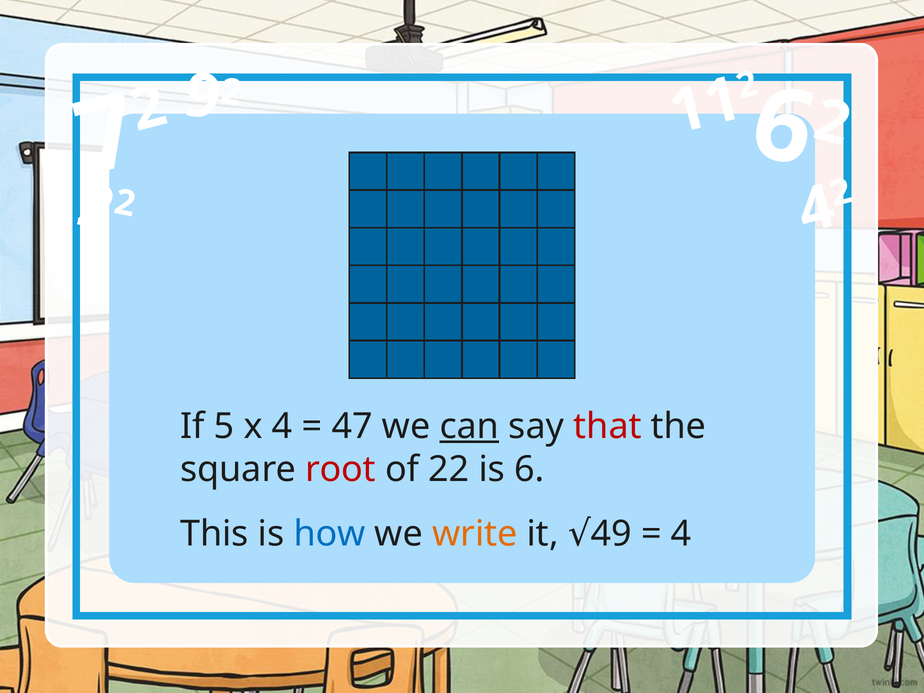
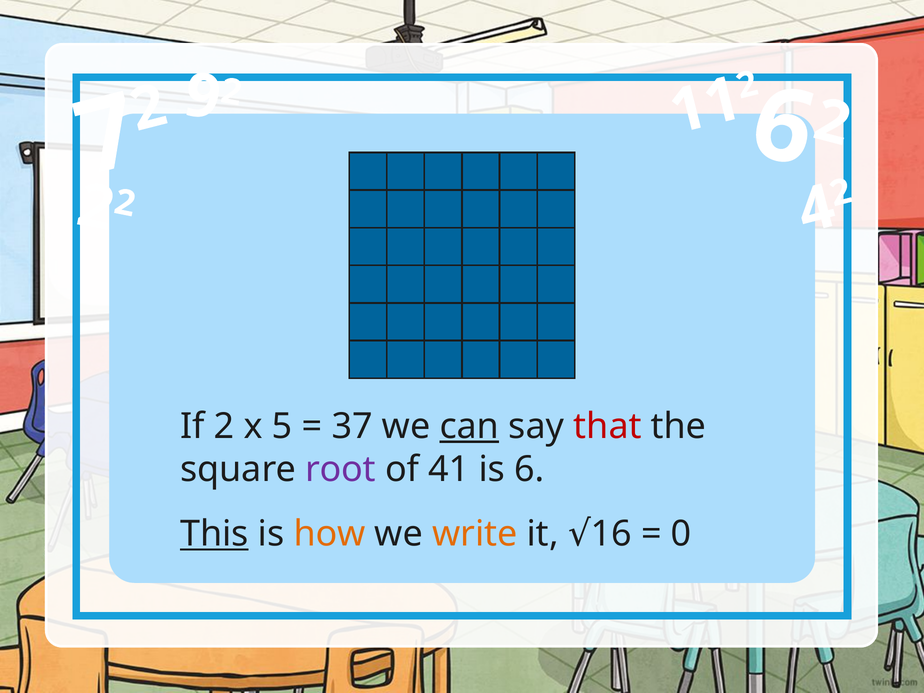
If 5: 5 -> 2 (224, 426)
x 4: 4 -> 5 (282, 426)
47: 47 -> 37 (352, 426)
root colour: red -> purple (341, 469)
of 22: 22 -> 41 (449, 469)
This underline: none -> present (214, 534)
how colour: blue -> orange (329, 534)
49: 49 -> 16 (611, 534)
4: 4 -> 0 (681, 534)
